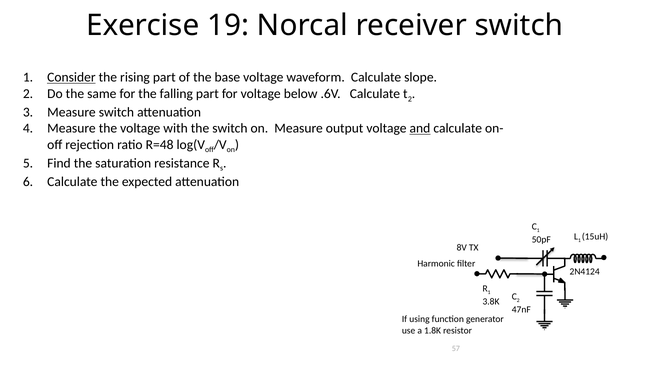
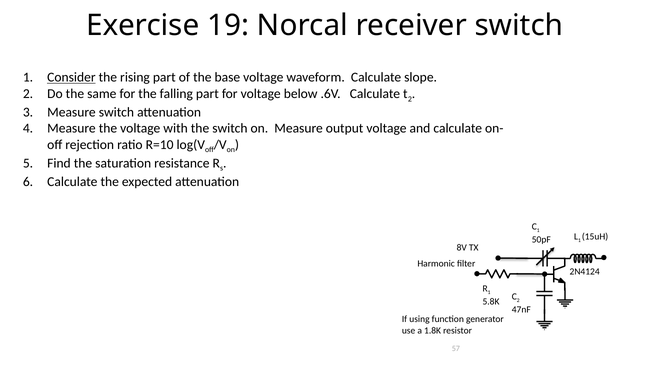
and underline: present -> none (420, 128)
R=48: R=48 -> R=10 (160, 145)
3.8K: 3.8K -> 5.8K (491, 302)
